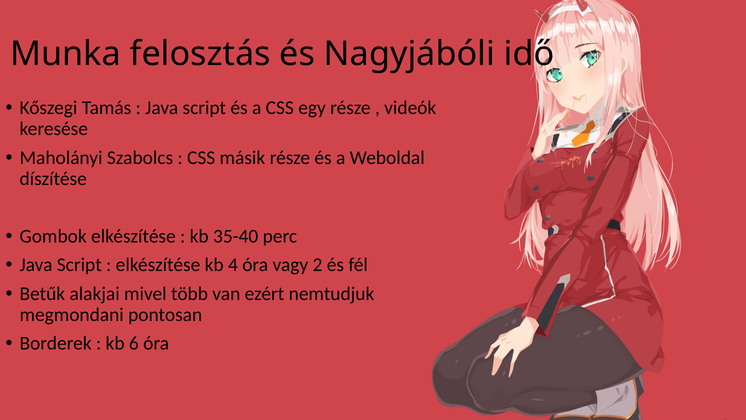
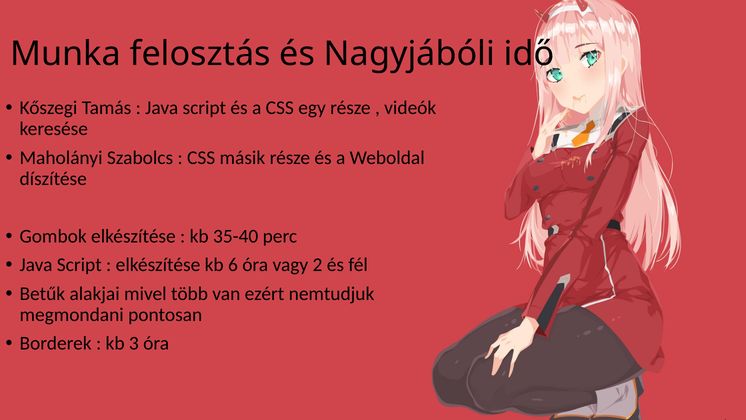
4: 4 -> 6 (233, 265)
6: 6 -> 3 (134, 343)
